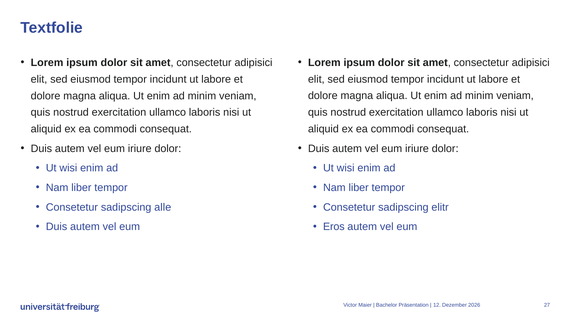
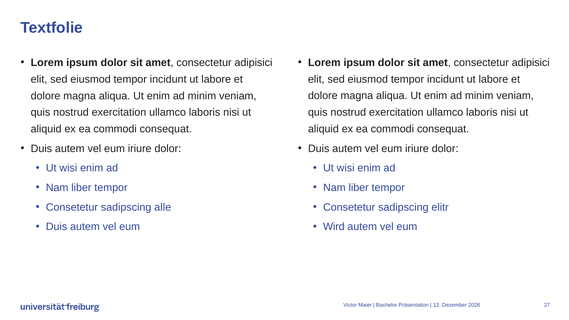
Eros: Eros -> Wird (334, 227)
